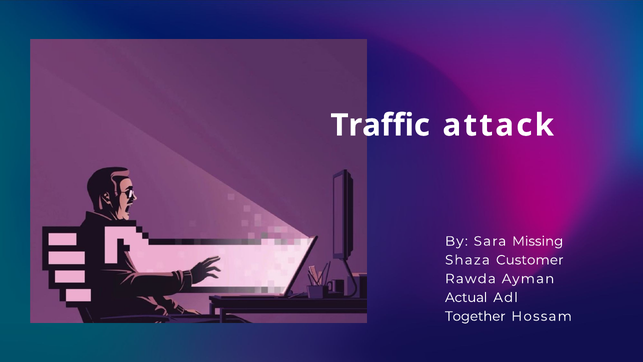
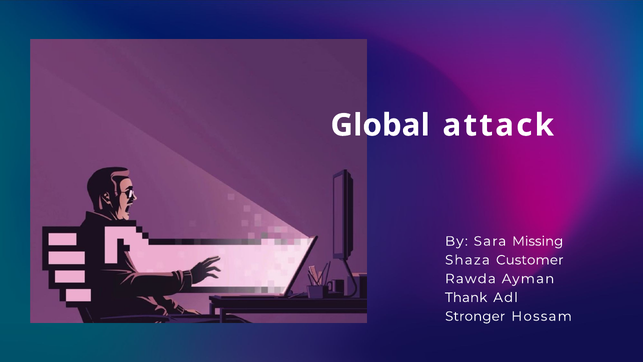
Traffic: Traffic -> Global (380, 125)
Actual: Actual -> Thank (466, 297)
Together: Together -> Stronger (475, 316)
